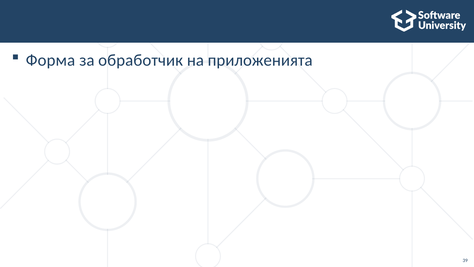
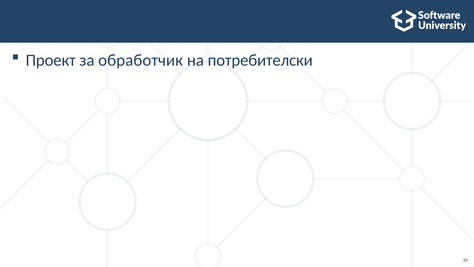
Форма: Форма -> Проект (51, 60)
приложенията: приложенията -> потребителски (260, 60)
